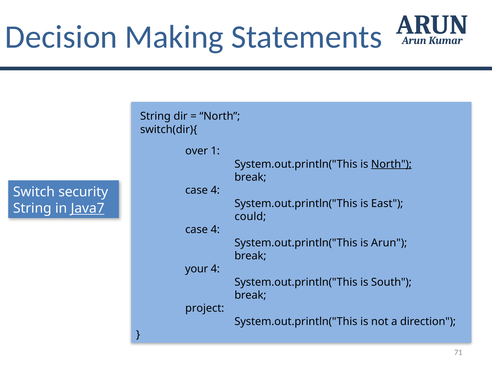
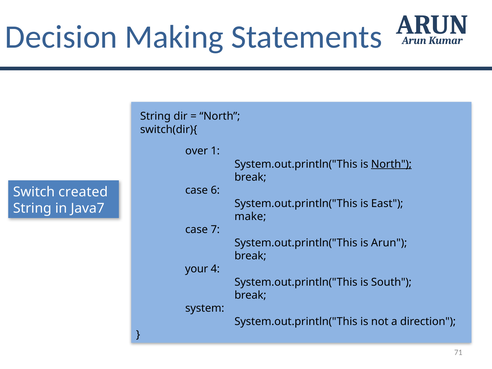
4: 4 -> 6 (215, 190)
security: security -> created (83, 192)
Java7 underline: present -> none (88, 208)
could: could -> make (250, 217)
4: 4 -> 7 (215, 230)
project: project -> system (205, 308)
